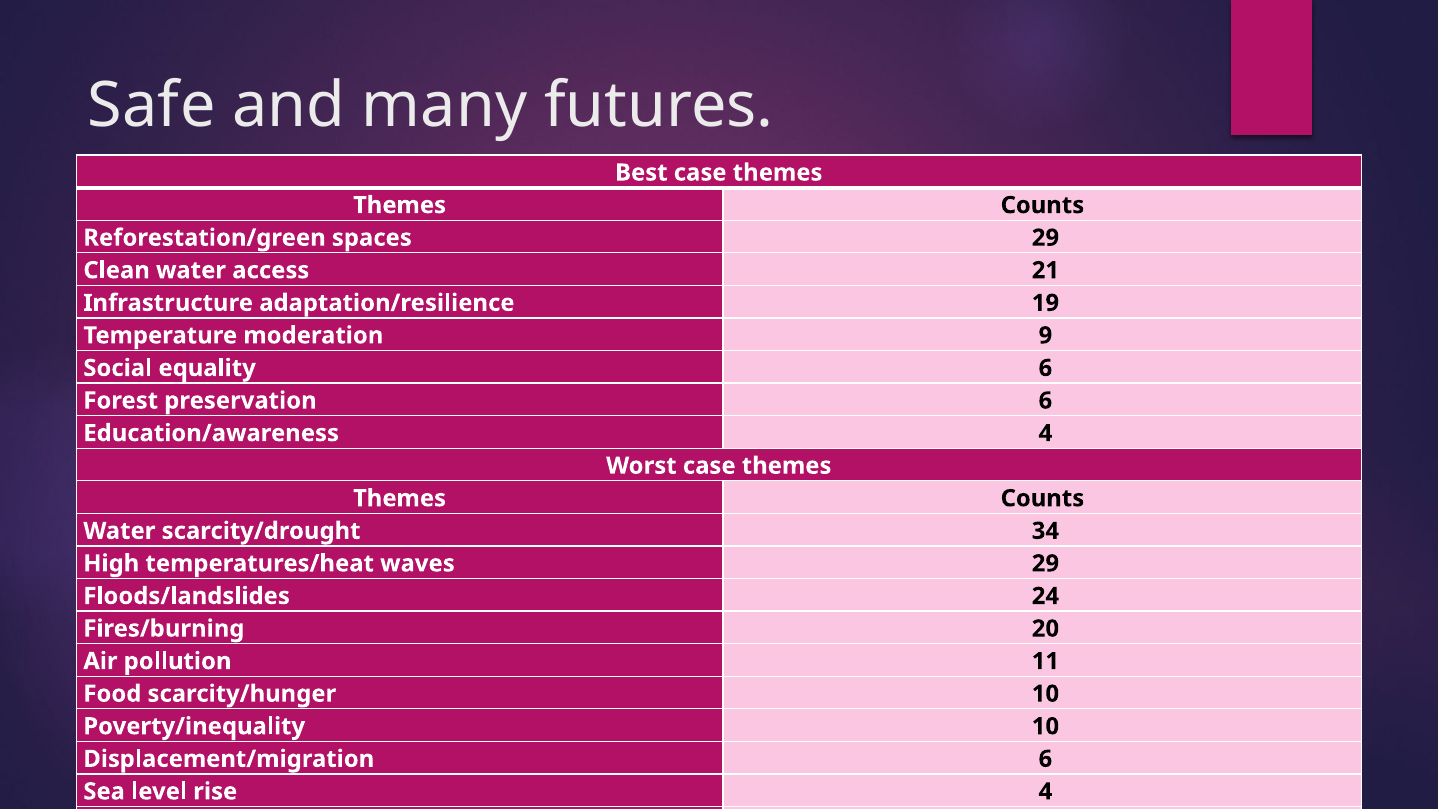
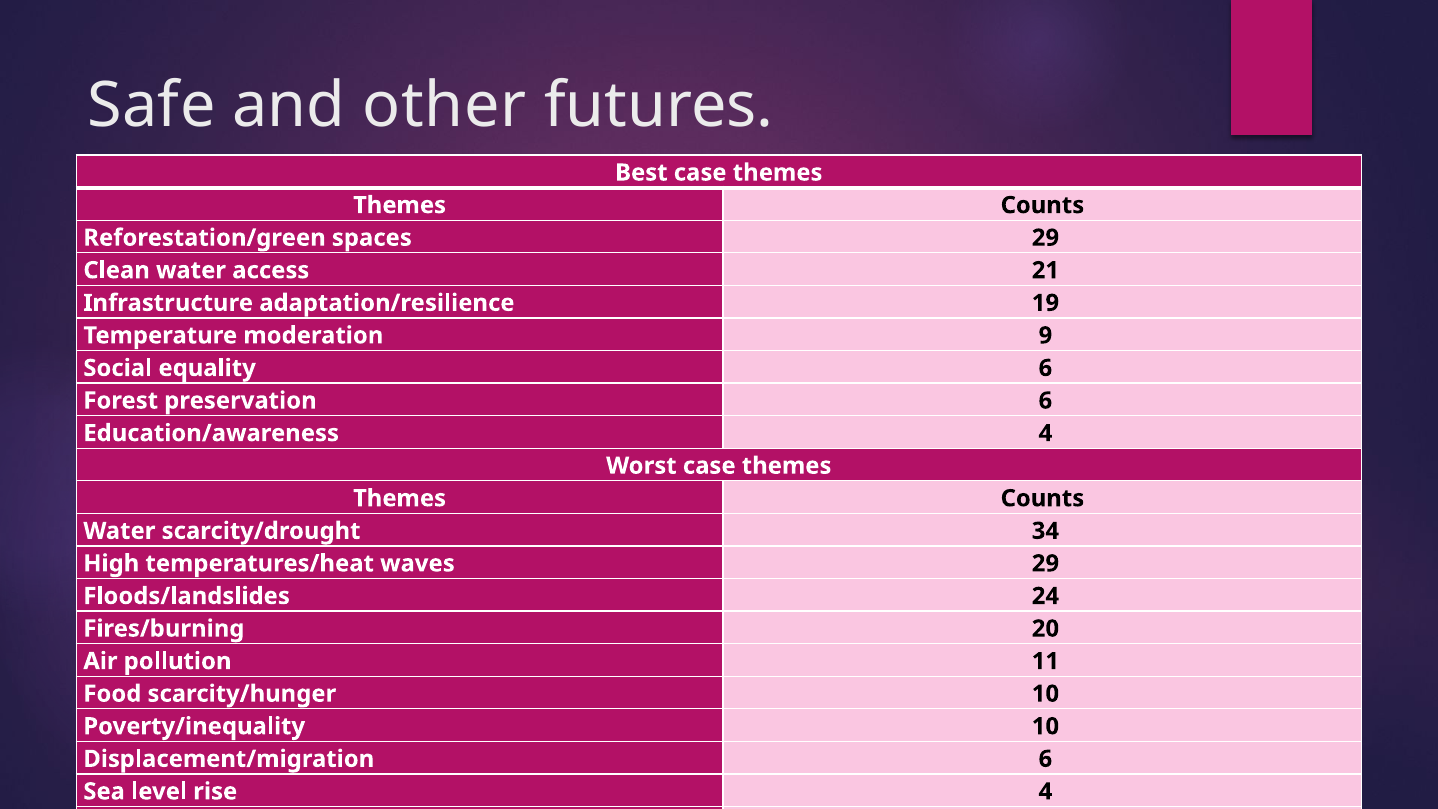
many: many -> other (444, 105)
